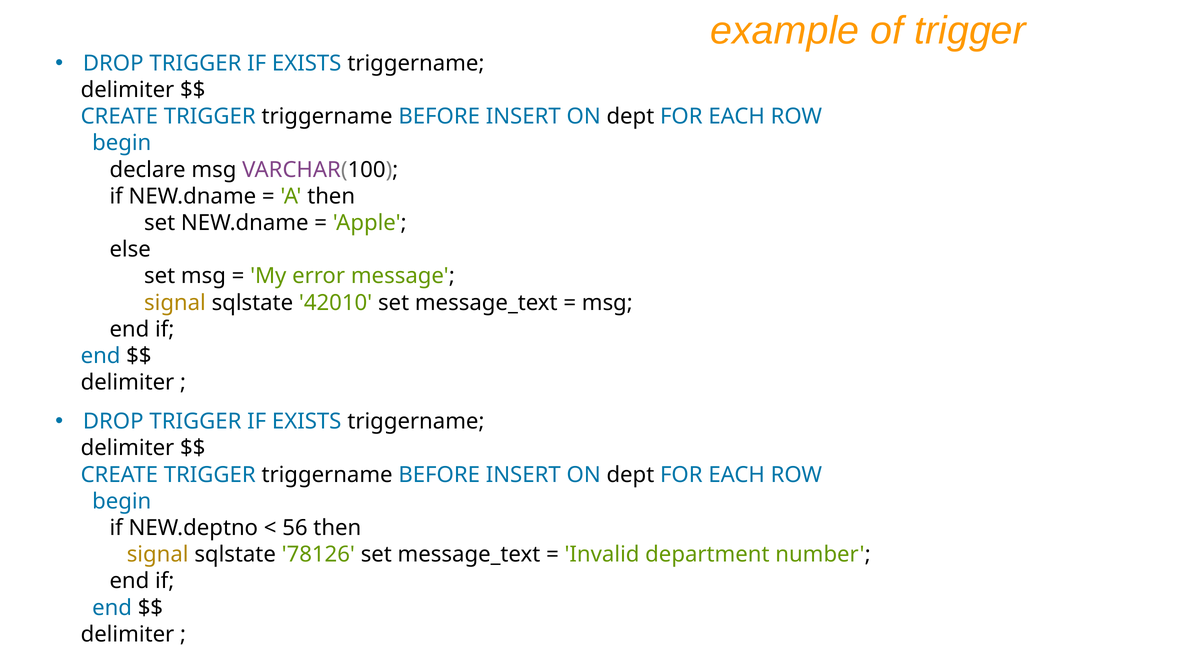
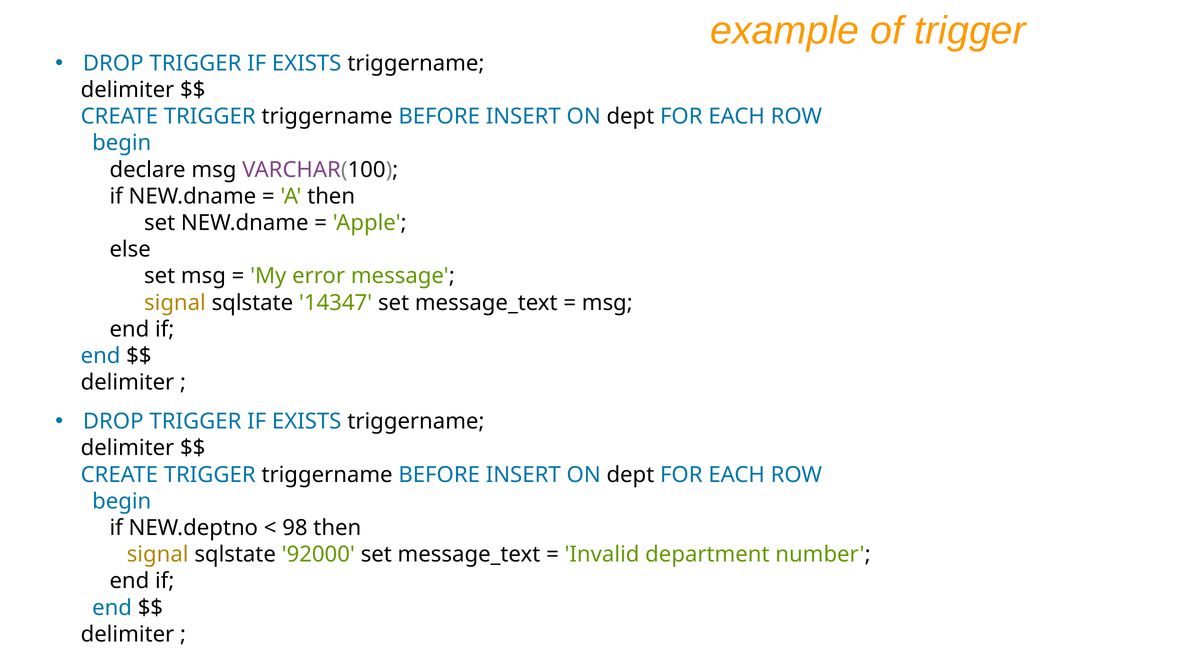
42010: 42010 -> 14347 (336, 303)
56: 56 -> 98 (295, 528)
78126: 78126 -> 92000 (318, 555)
